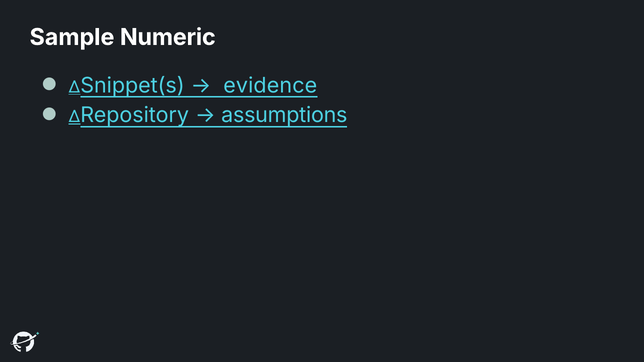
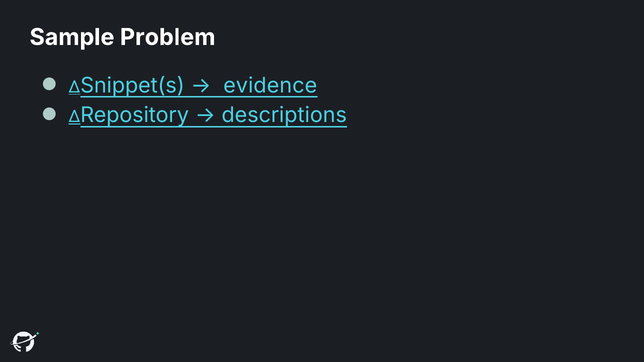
Numeric: Numeric -> Problem (168, 37)
assumptions: assumptions -> descriptions (284, 115)
